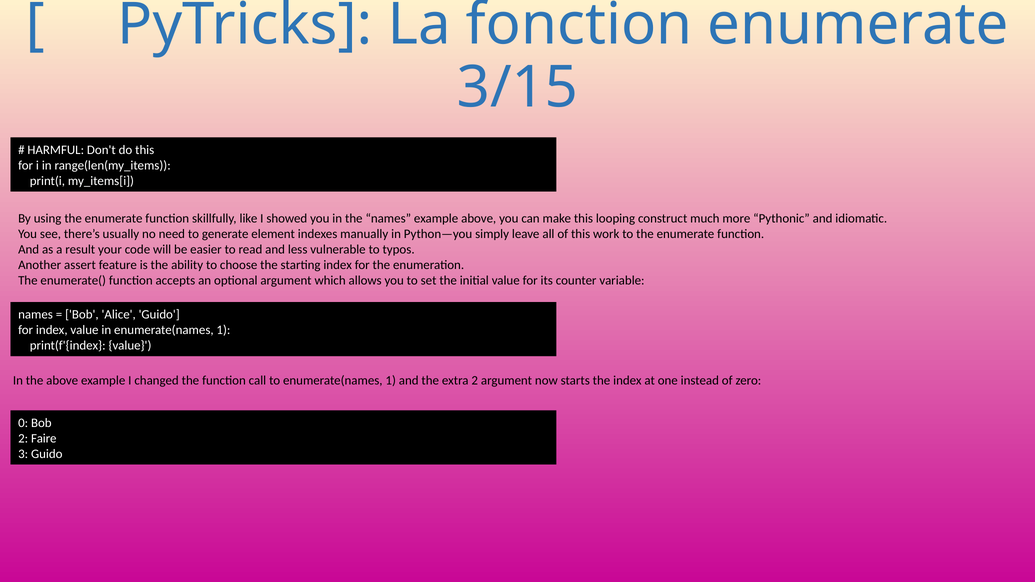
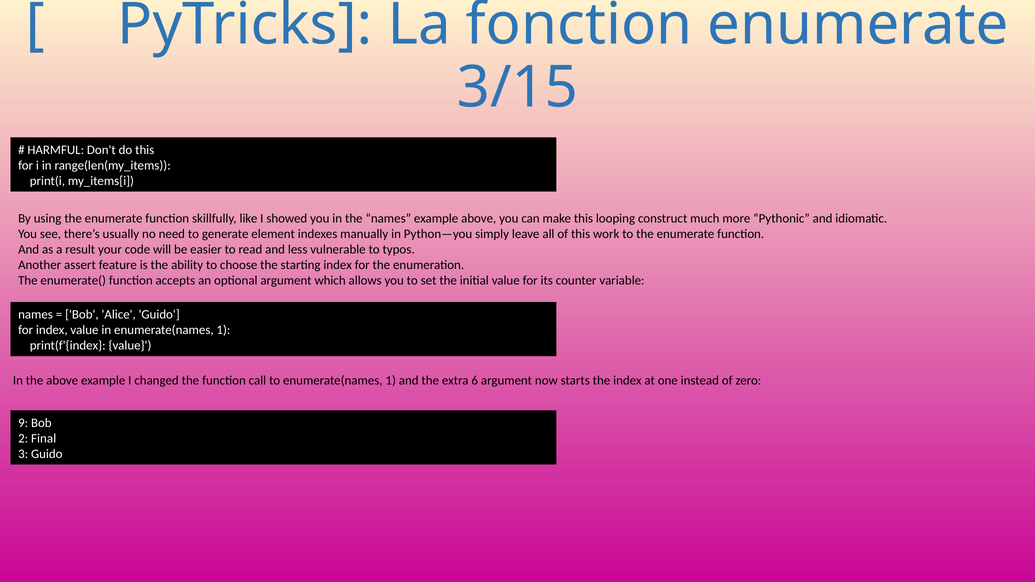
extra 2: 2 -> 6 (475, 380)
0: 0 -> 9 (23, 423)
Faire: Faire -> Final (44, 438)
